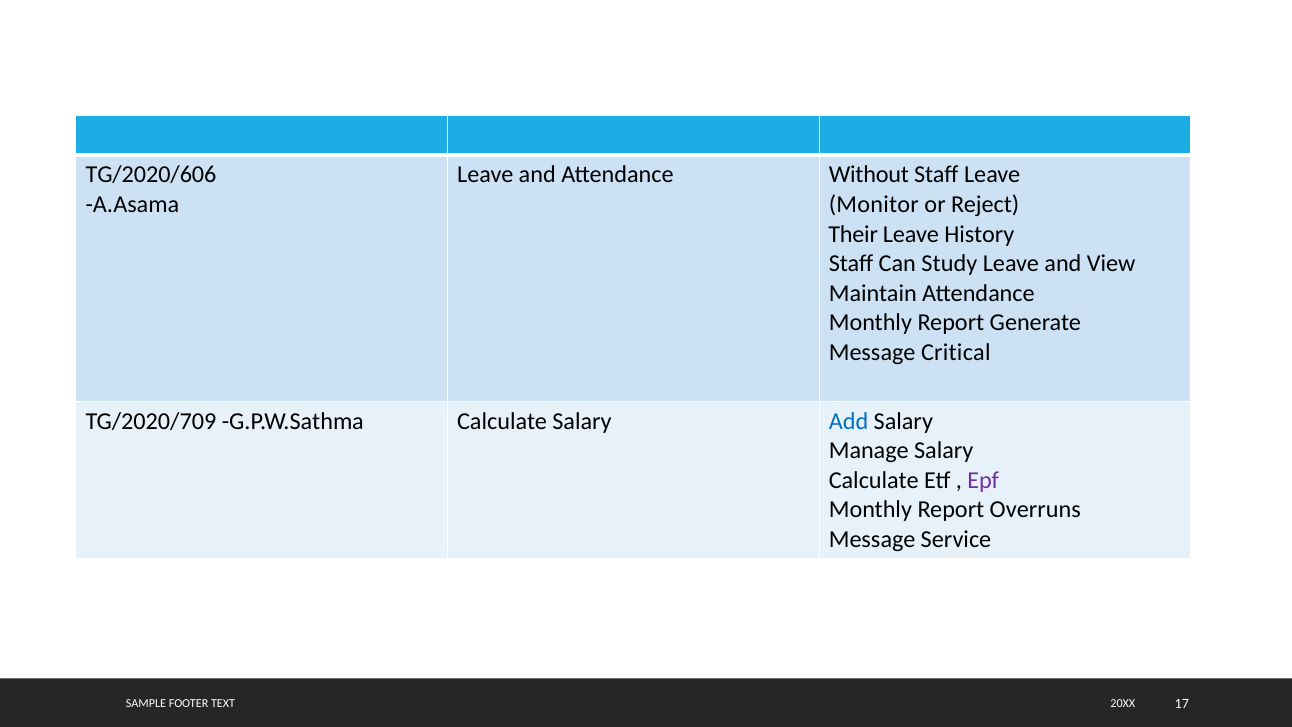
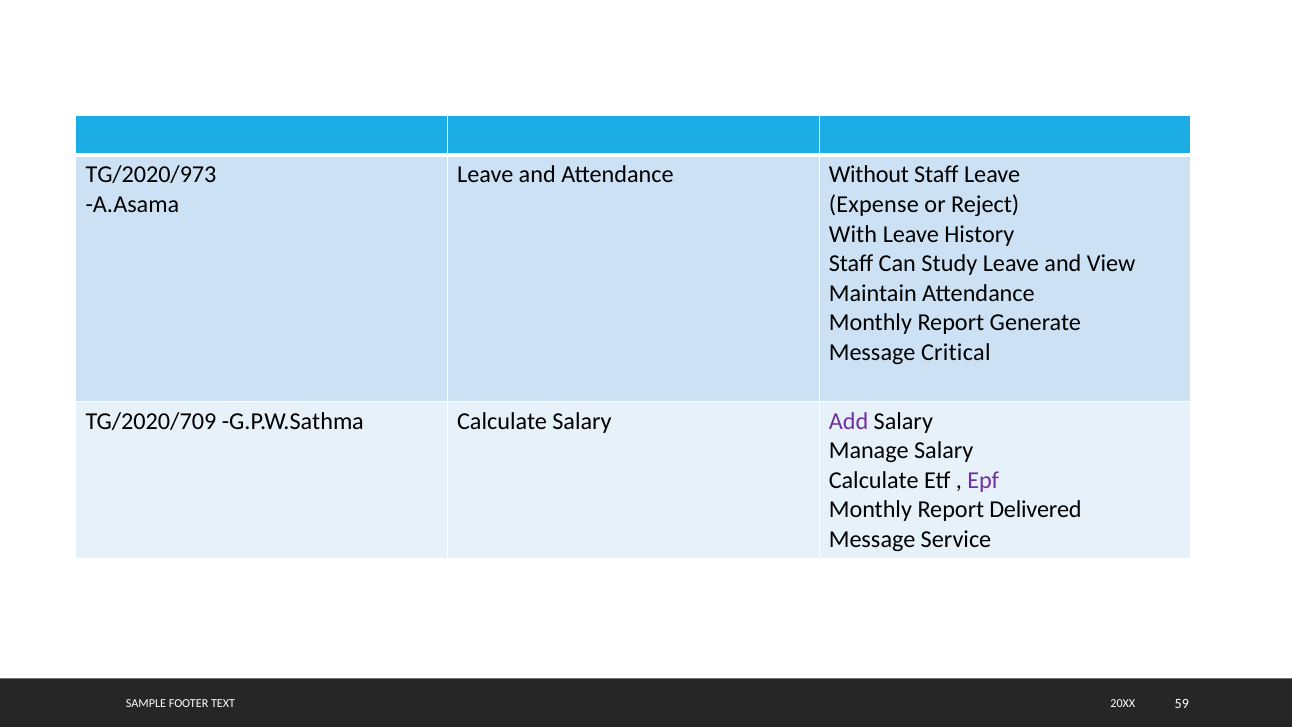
TG/2020/606: TG/2020/606 -> TG/2020/973 (151, 175)
Monitor: Monitor -> Expense (874, 204)
Their: Their -> With (853, 234)
Add colour: blue -> purple (849, 421)
Overruns: Overruns -> Delivered (1035, 510)
17: 17 -> 59 (1182, 703)
